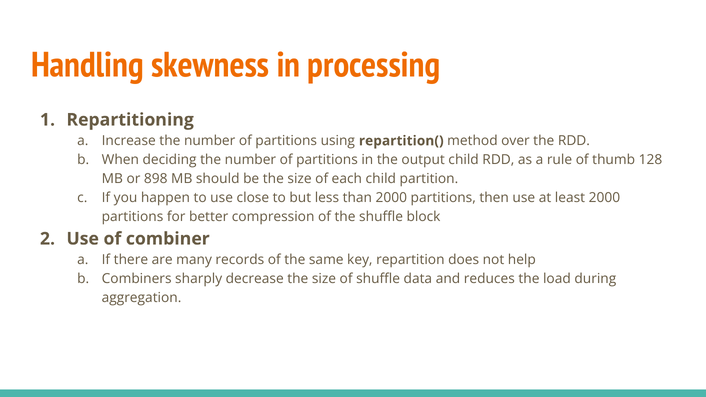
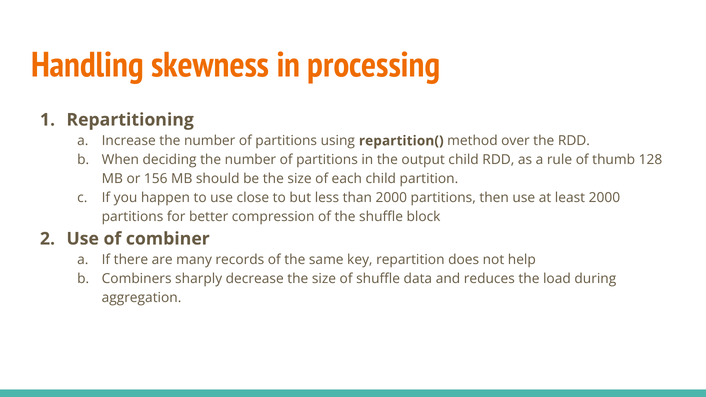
898: 898 -> 156 (156, 179)
